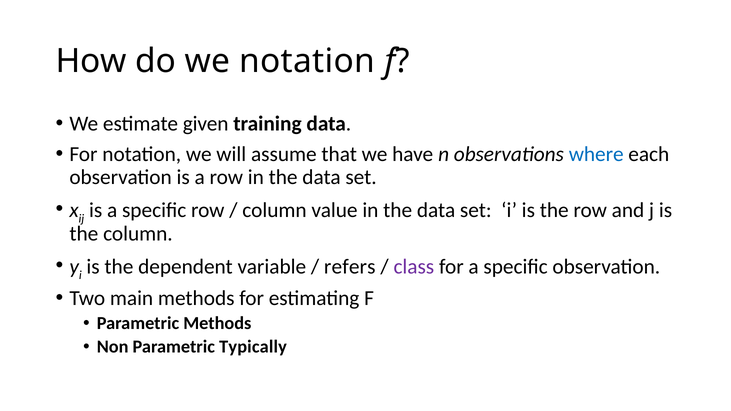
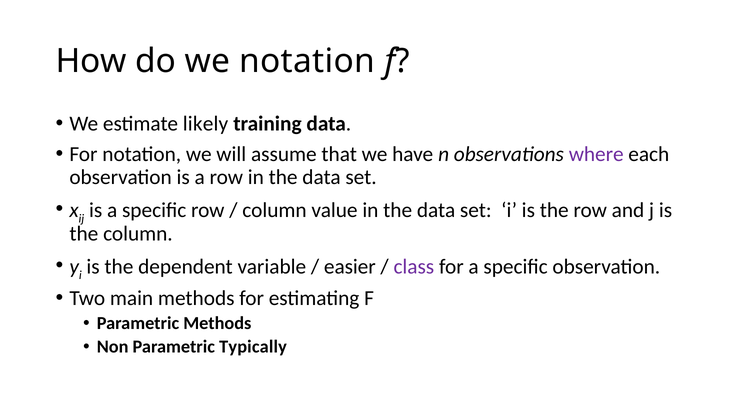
given: given -> likely (206, 124)
where colour: blue -> purple (596, 154)
refers: refers -> easier (350, 267)
